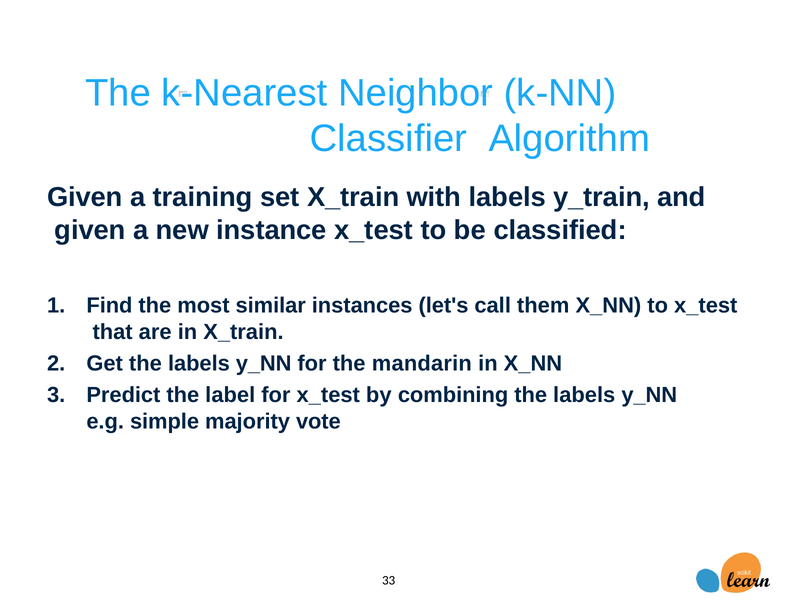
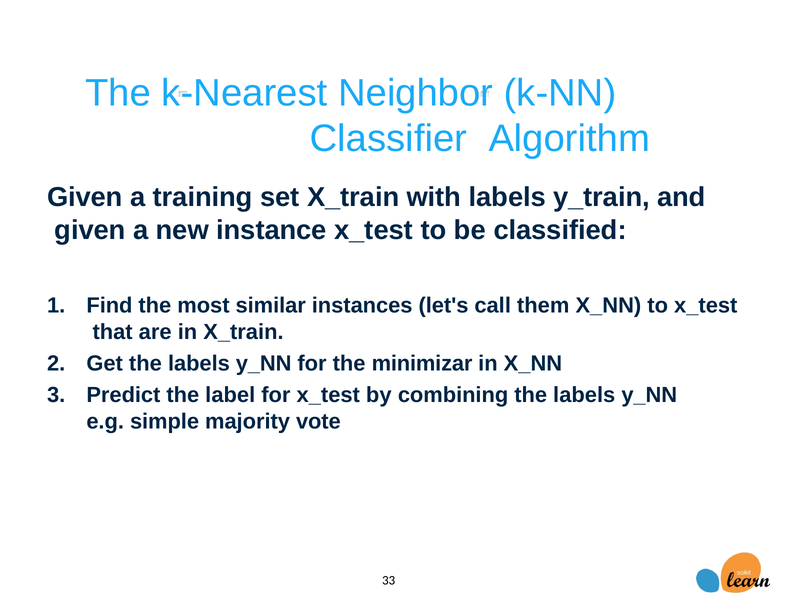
mandarin: mandarin -> minimizar (422, 364)
